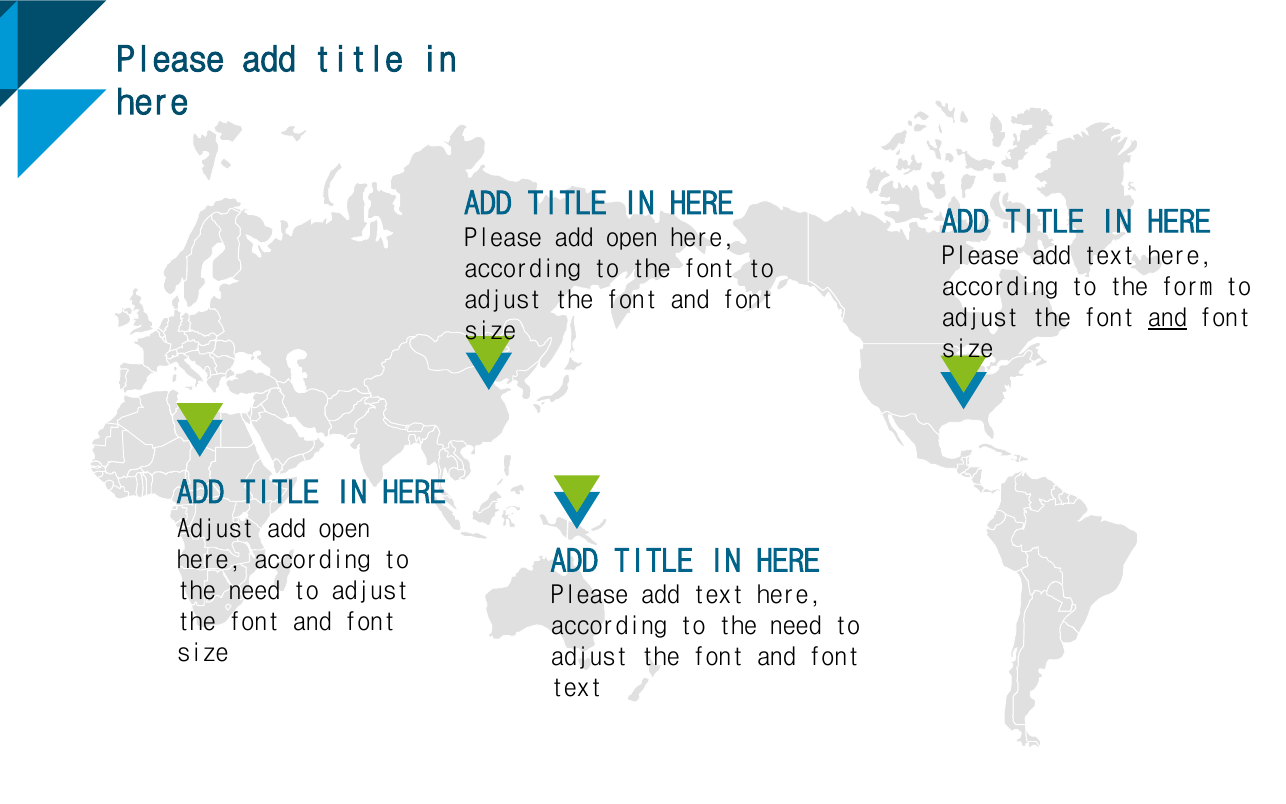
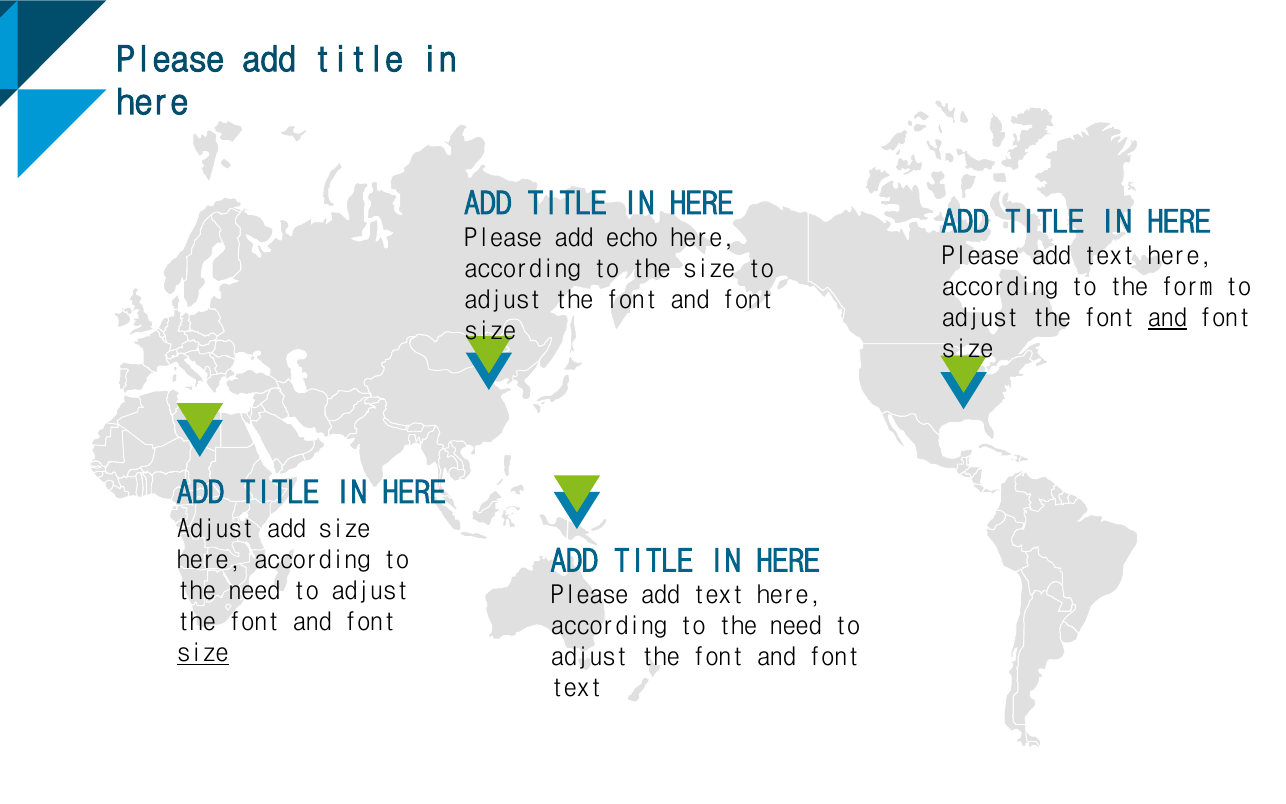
Please add open: open -> echo (632, 238)
to the font: font -> size (709, 269)
open: open -> size (345, 529)
size underline: none -> present (203, 653)
